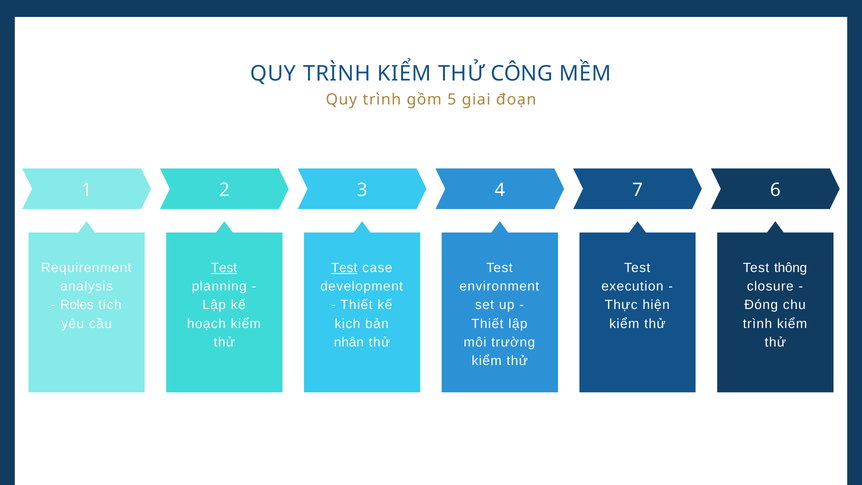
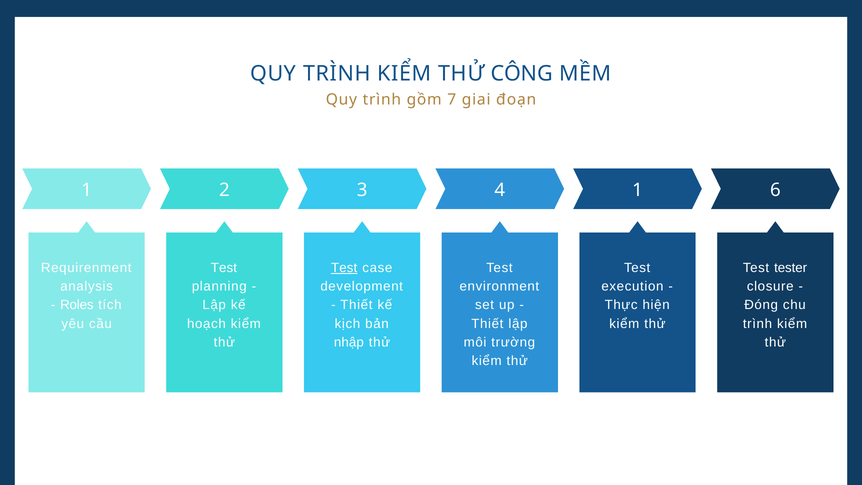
5: 5 -> 7 (452, 100)
3 7: 7 -> 1 (638, 190)
Test underline: present -> none (224, 268)
thông: thông -> tester (791, 268)
nhân: nhân -> nhập (349, 342)
